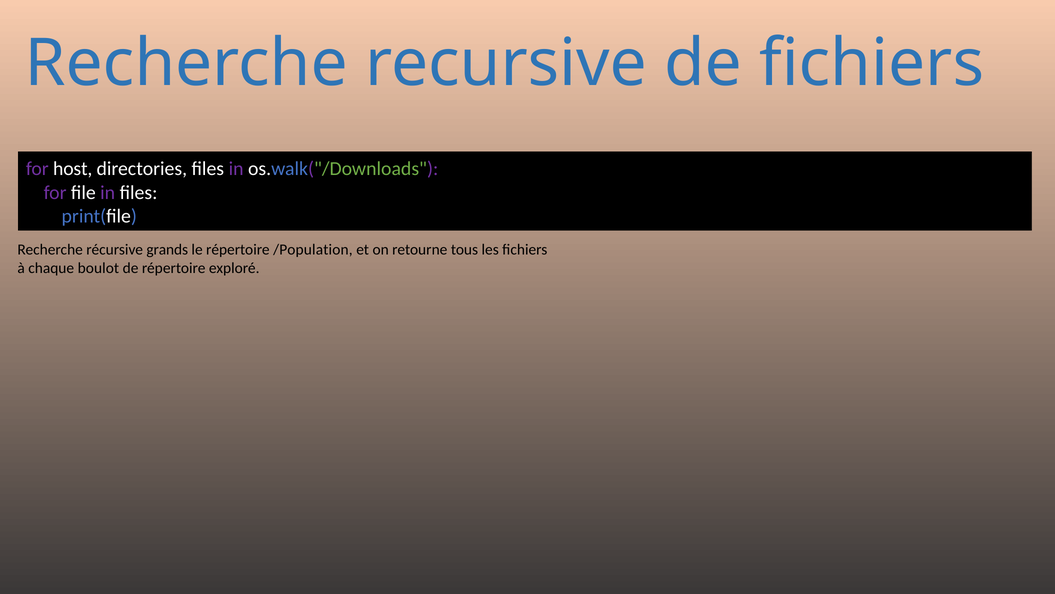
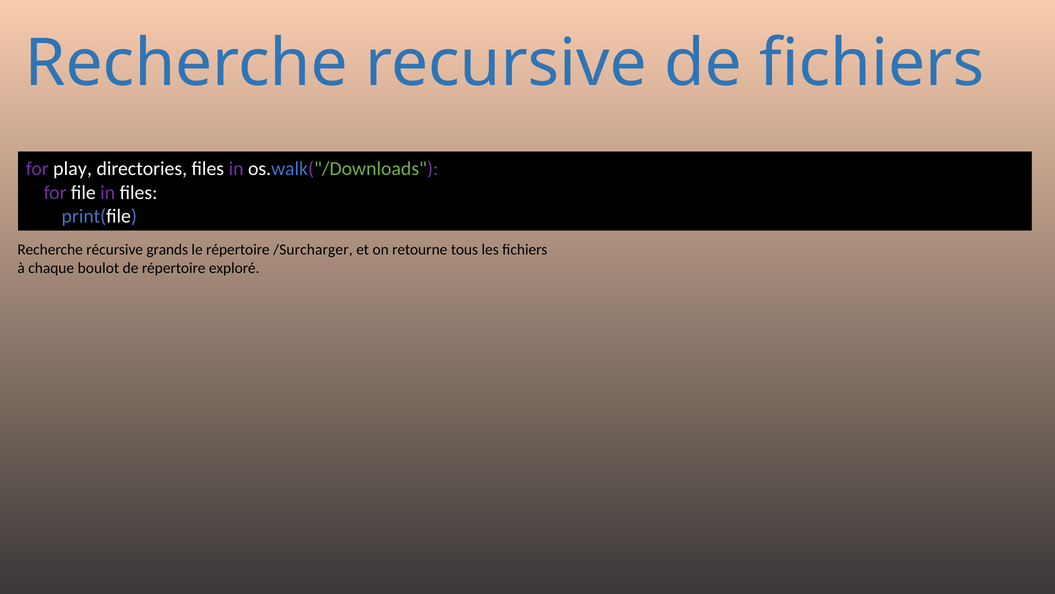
host: host -> play (73, 169)
/Population: /Population -> /Surcharger (313, 249)
